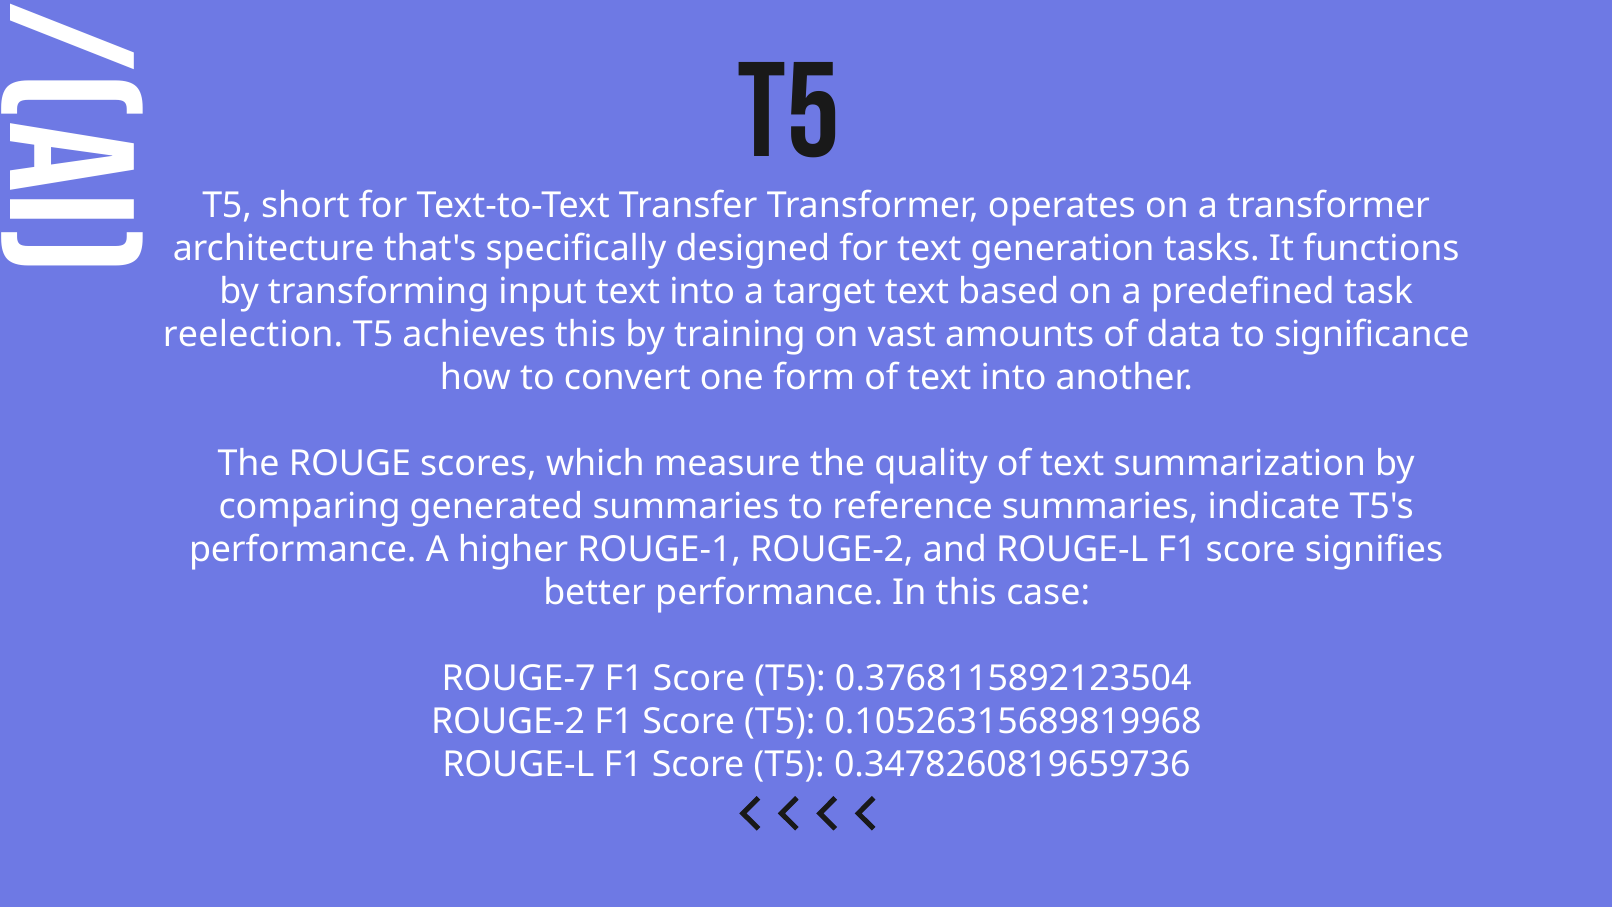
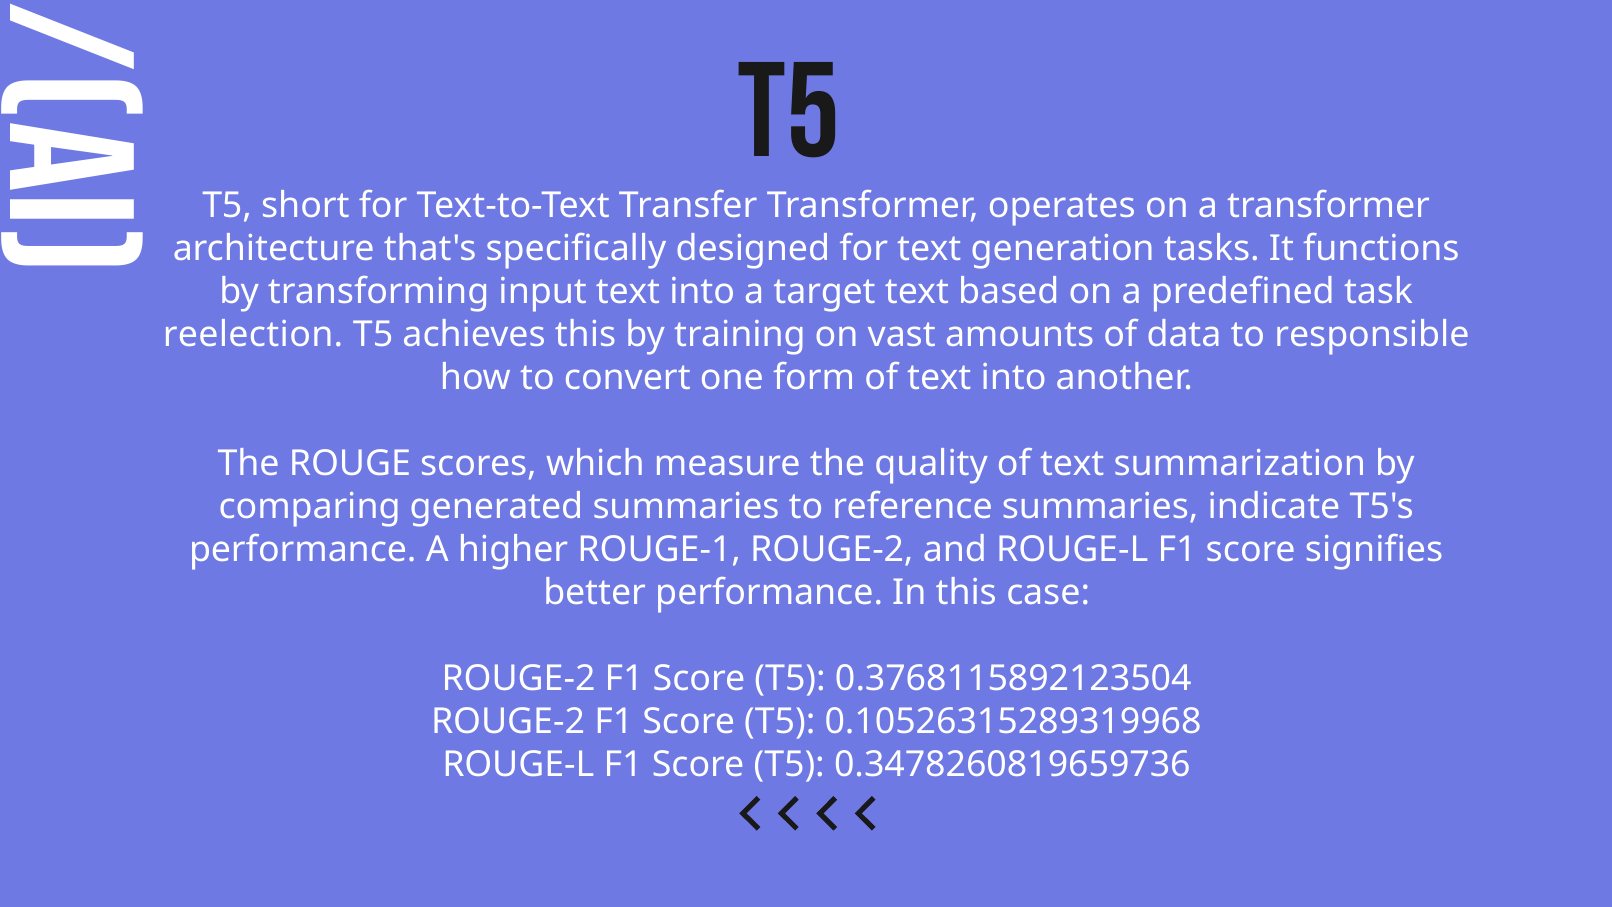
significance: significance -> responsible (1372, 335)
ROUGE-7: ROUGE-7 -> ROUGE-2 (519, 678)
0.10526315689819968: 0.10526315689819968 -> 0.10526315289319968 (1013, 721)
